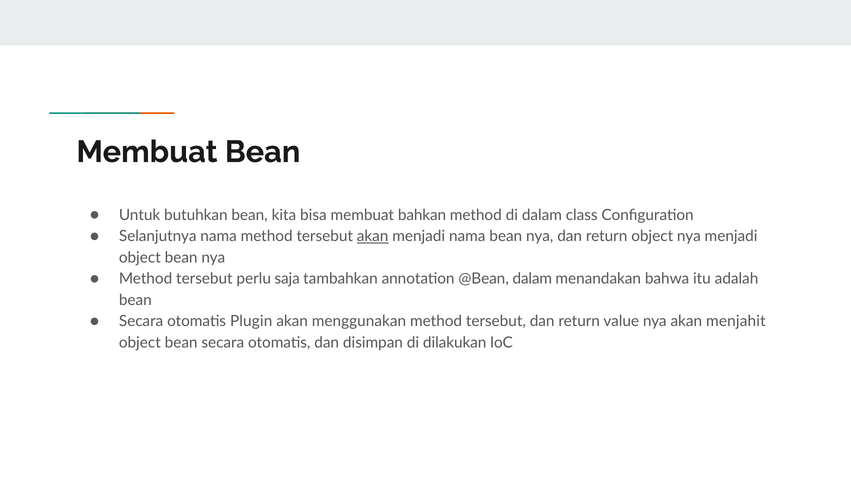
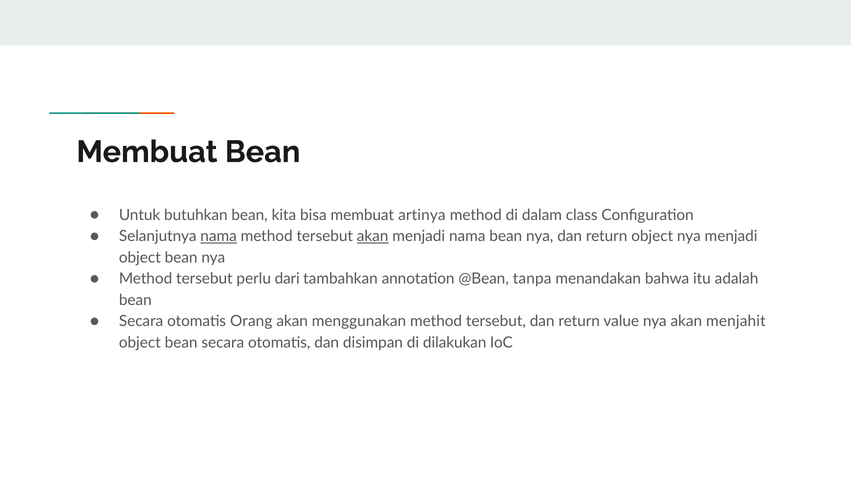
bahkan: bahkan -> artinya (422, 215)
nama underline: none -> present (219, 236)
saja: saja -> dari (287, 279)
@Bean dalam: dalam -> tanpa (532, 279)
Plugin: Plugin -> Orang (251, 321)
